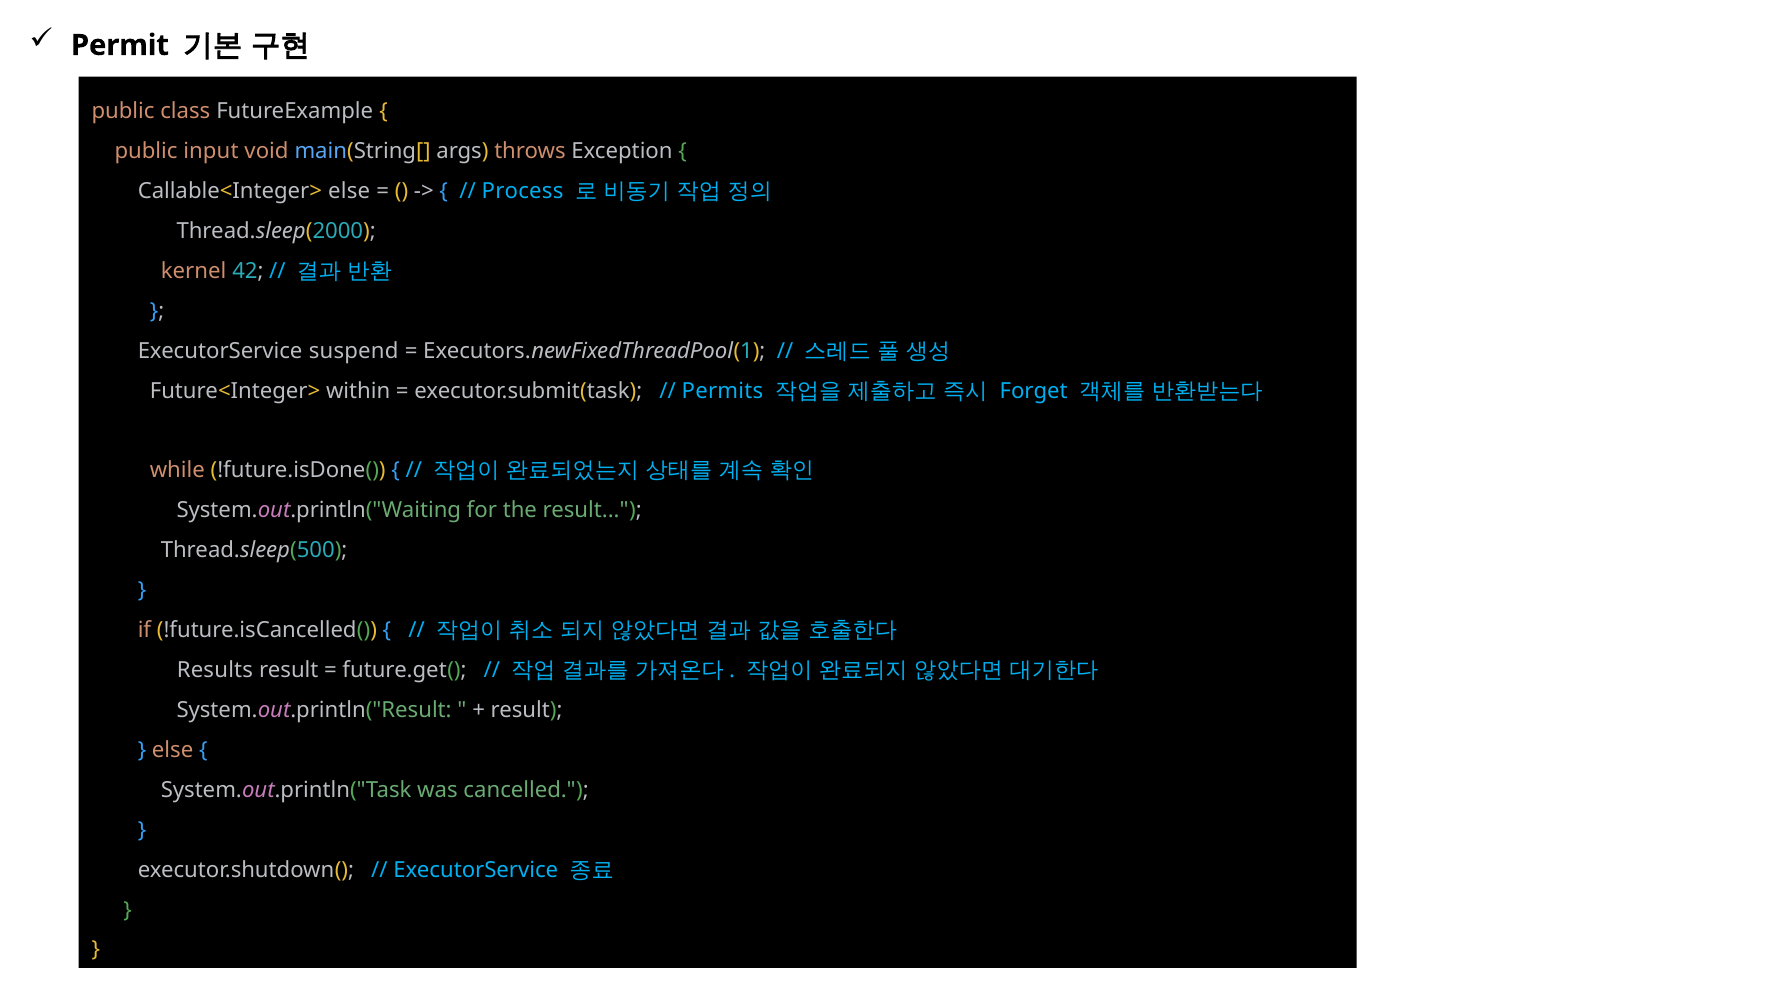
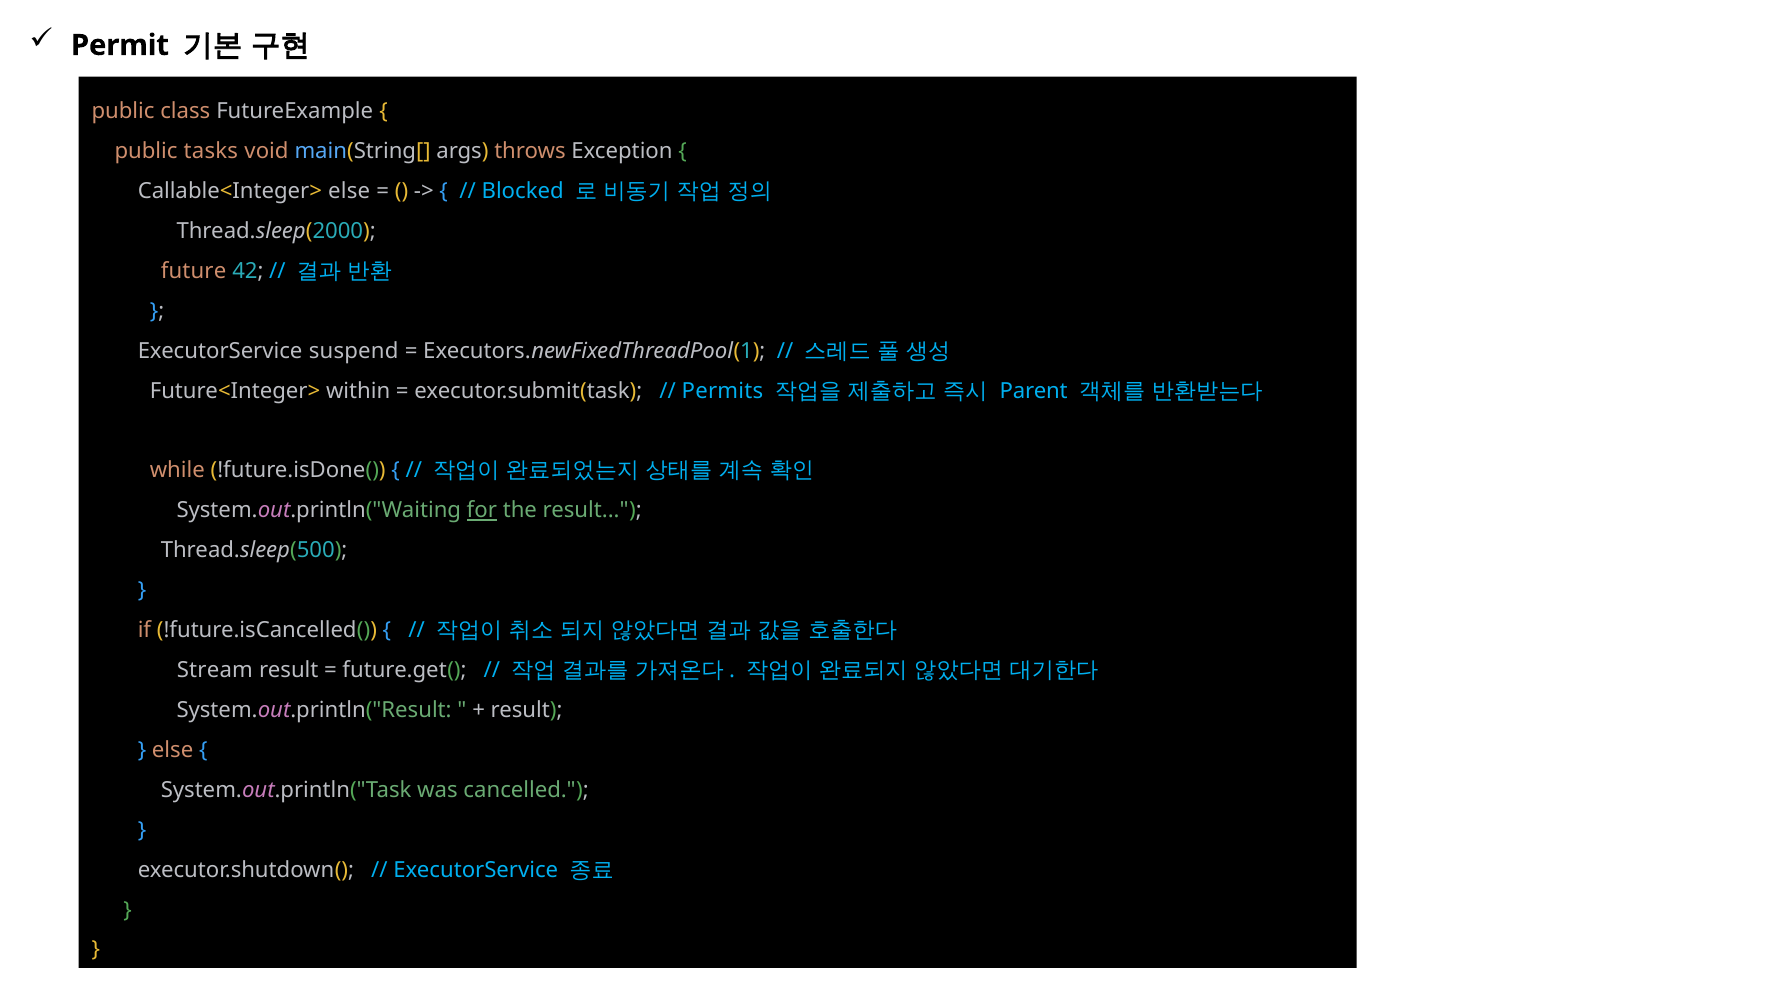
input: input -> tasks (211, 151)
Process: Process -> Blocked (523, 191)
kernel: kernel -> future (194, 271)
Forget: Forget -> Parent (1034, 391)
for underline: none -> present (482, 511)
Results: Results -> Stream (215, 670)
